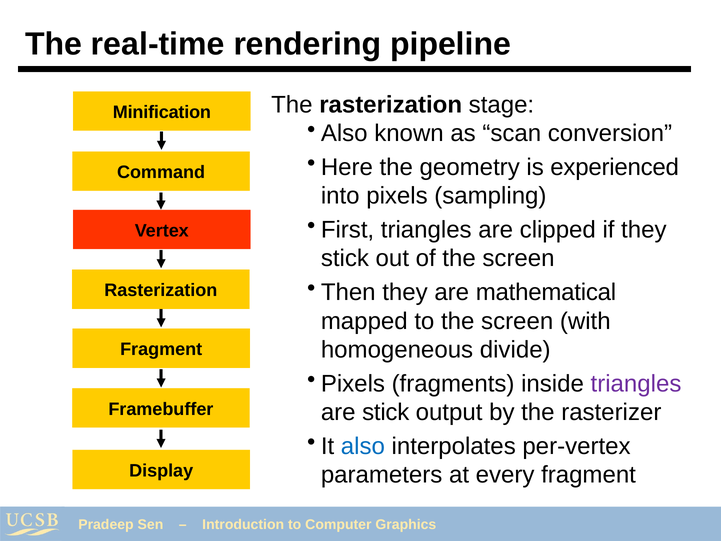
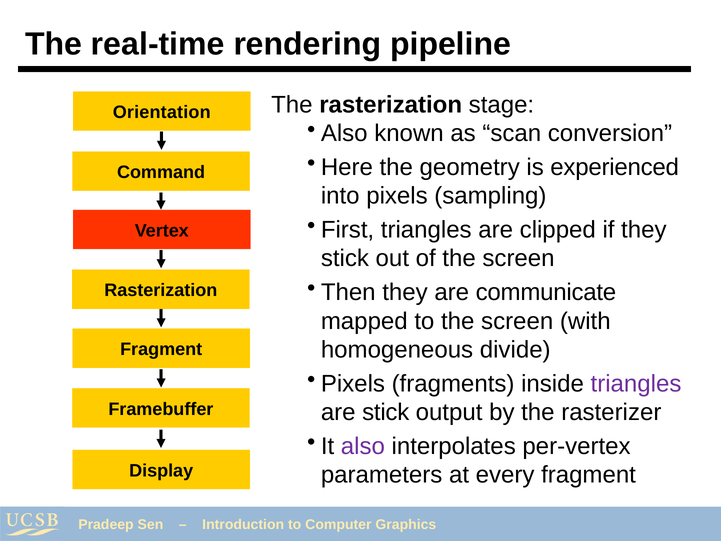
Minification: Minification -> Orientation (162, 112)
mathematical: mathematical -> communicate (546, 292)
also colour: blue -> purple (363, 446)
